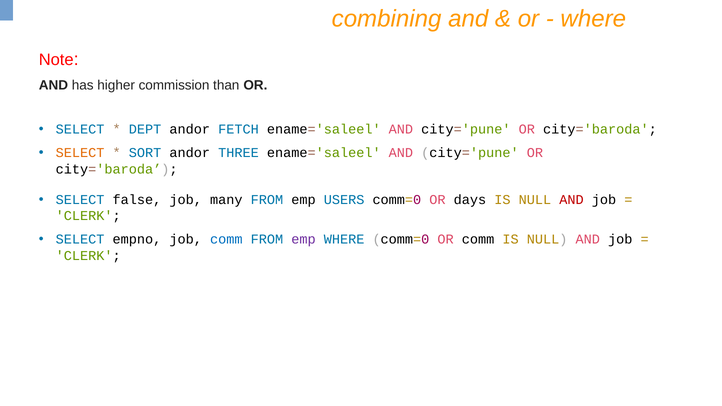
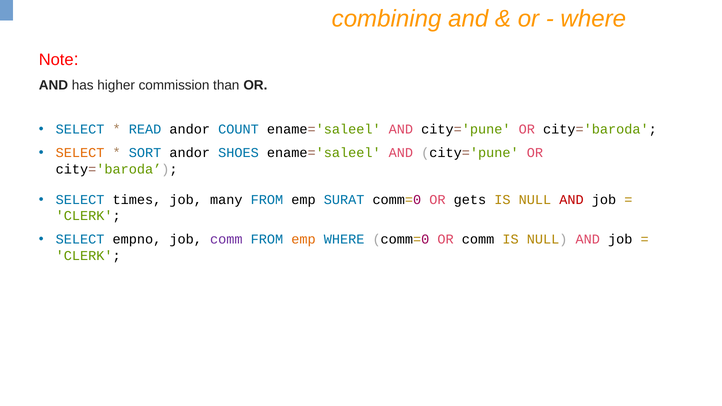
DEPT: DEPT -> READ (145, 129)
FETCH: FETCH -> COUNT (238, 129)
THREE: THREE -> SHOES (238, 153)
false: false -> times (137, 200)
USERS: USERS -> SURAT (344, 200)
days: days -> gets (470, 200)
comm colour: blue -> purple (226, 240)
emp colour: purple -> orange (303, 240)
